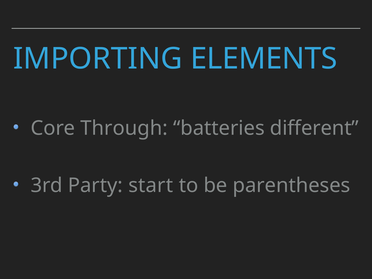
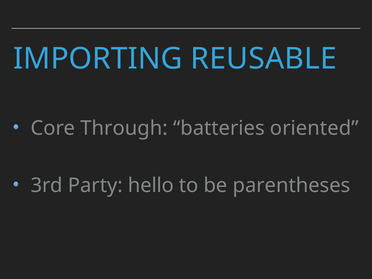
ELEMENTS: ELEMENTS -> REUSABLE (264, 59)
different: different -> oriented (314, 128)
start: start -> hello (151, 185)
